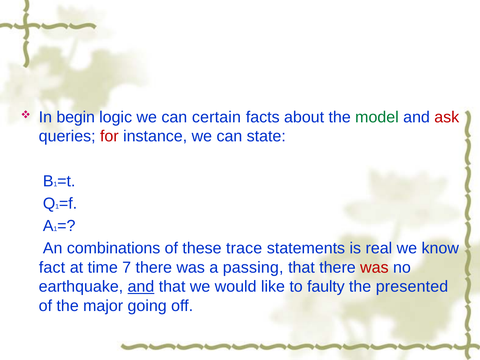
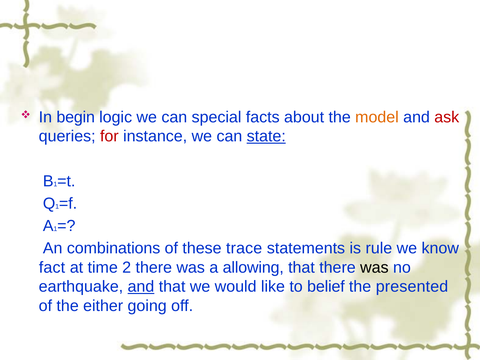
certain: certain -> special (217, 117)
model colour: green -> orange (377, 117)
state underline: none -> present (266, 136)
real: real -> rule (379, 248)
7: 7 -> 2 (127, 267)
passing: passing -> allowing (253, 267)
was colour: red -> black (374, 267)
faulty: faulty -> belief (326, 287)
major: major -> either (103, 306)
